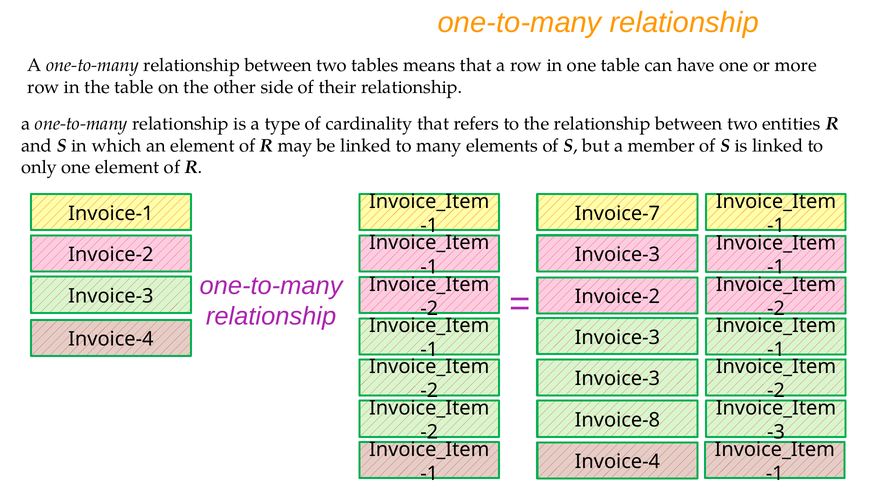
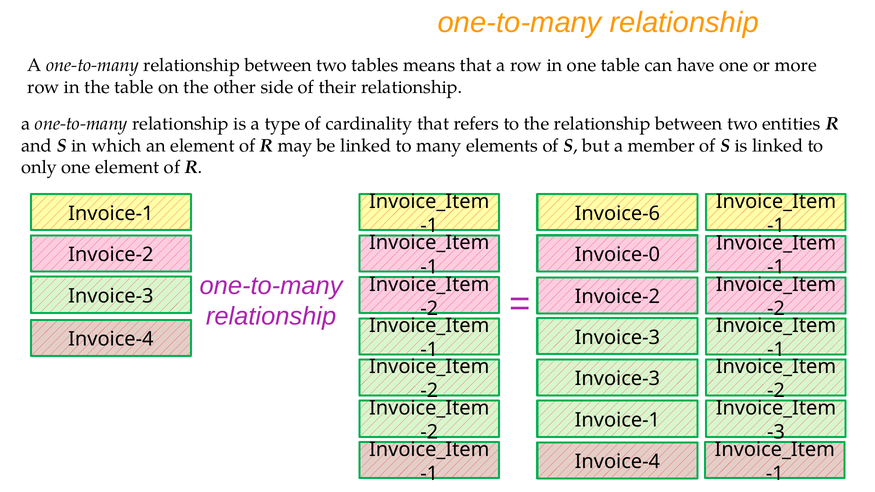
Invoice-7: Invoice-7 -> Invoice-6 (617, 214)
Invoice-3: Invoice-3 -> Invoice-0 (617, 255)
Invoice-8: Invoice-8 -> Invoice-1 (617, 420)
